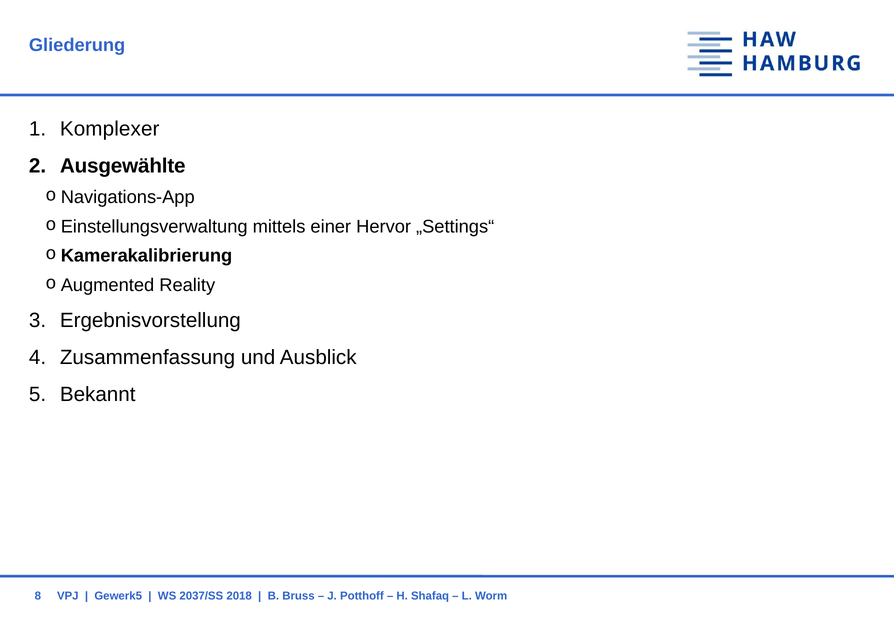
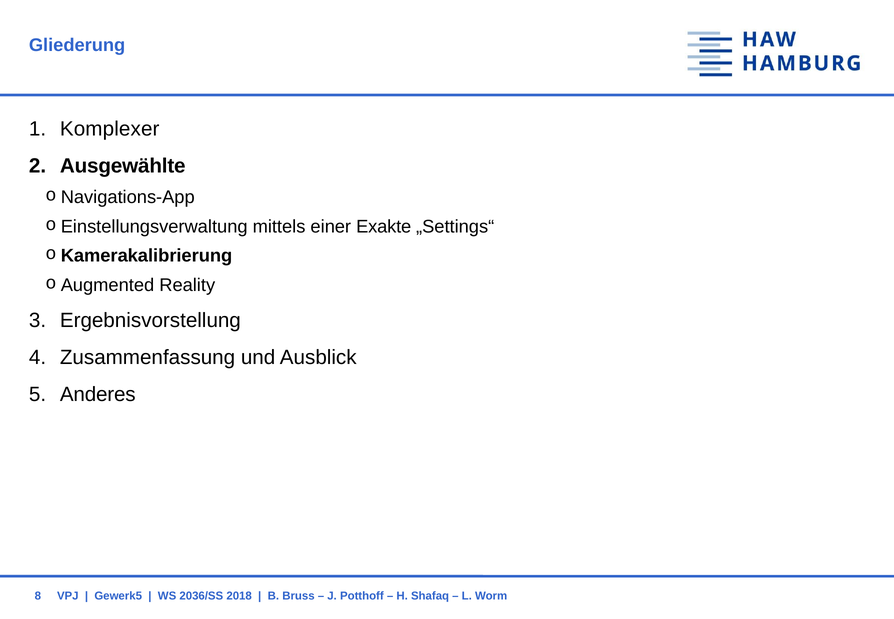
Hervor: Hervor -> Exakte (384, 226)
Bekannt: Bekannt -> Anderes (98, 395)
2037/SS: 2037/SS -> 2036/SS (201, 596)
